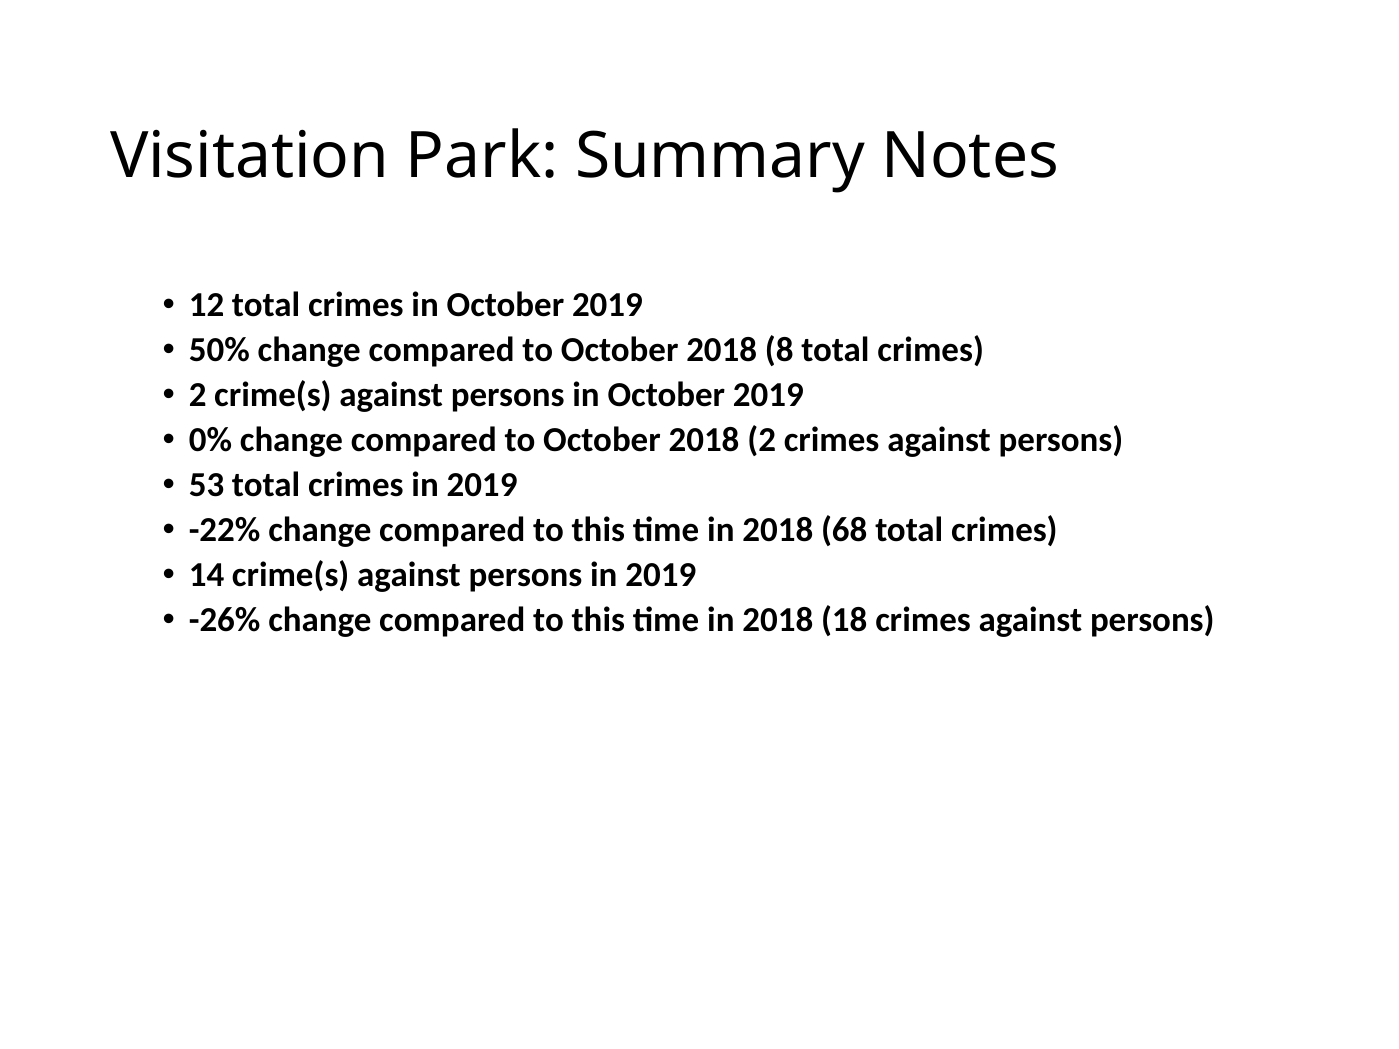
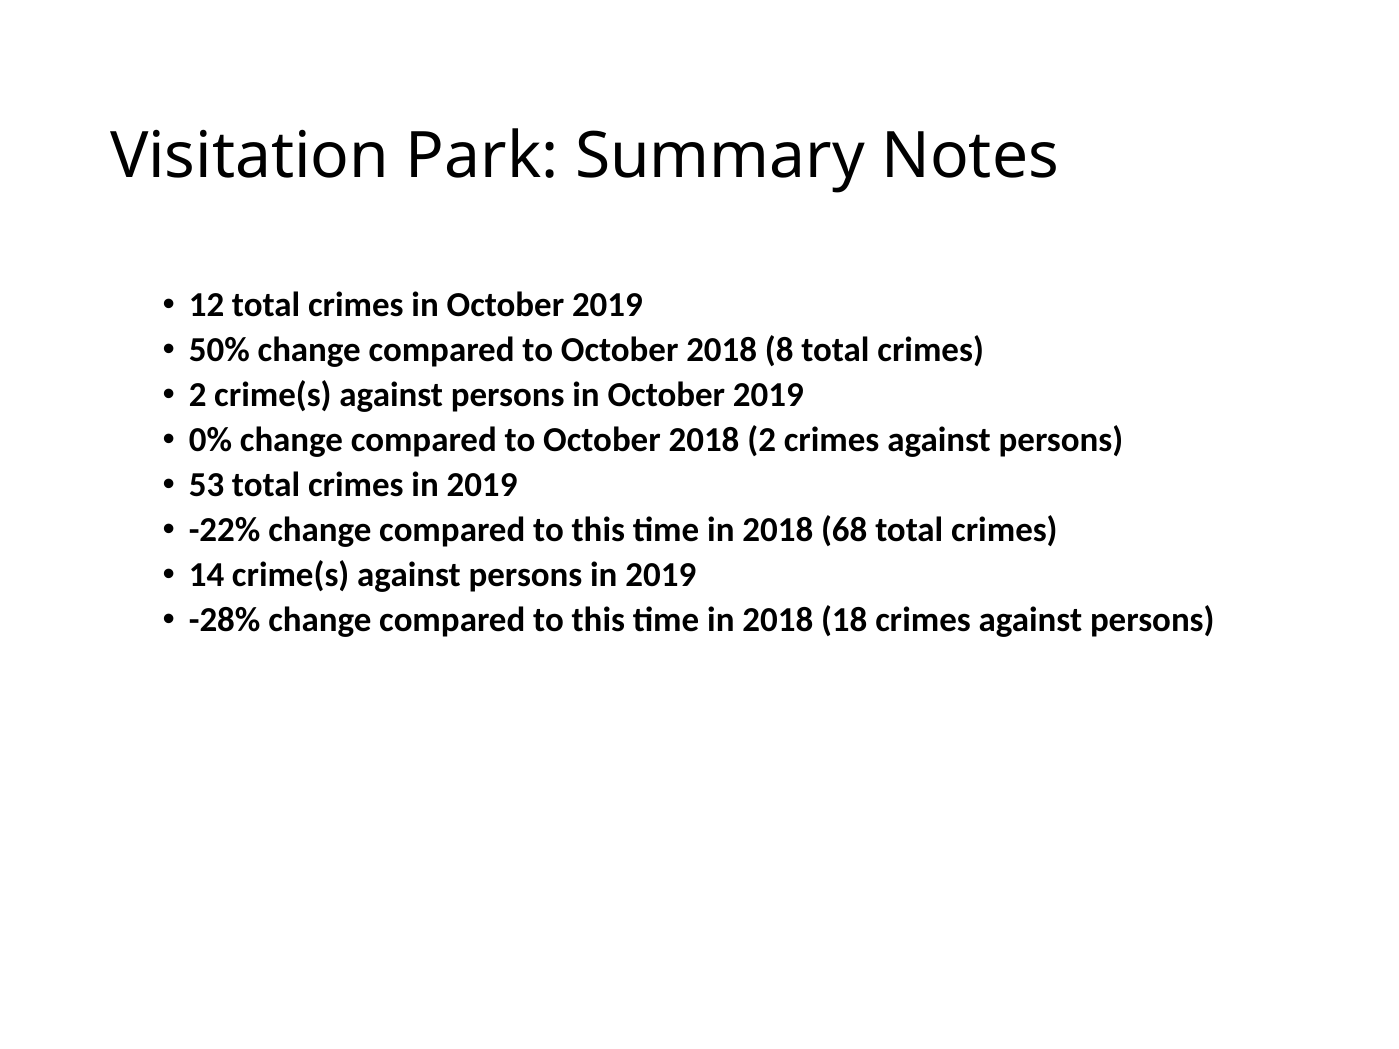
-26%: -26% -> -28% (225, 620)
